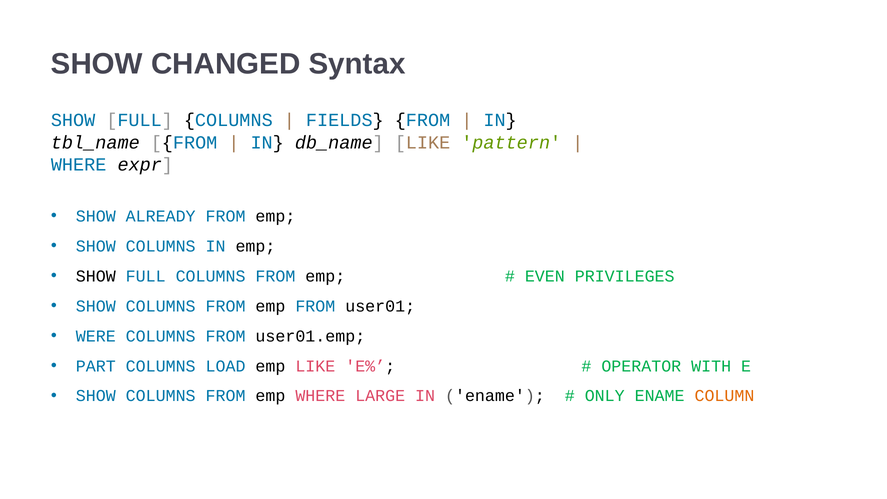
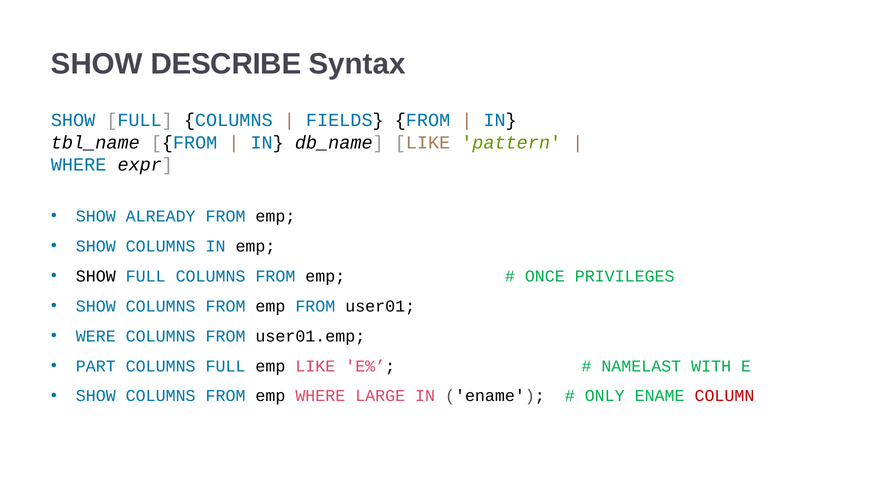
CHANGED: CHANGED -> DESCRIBE (226, 64)
EVEN: EVEN -> ONCE (545, 276)
COLUMNS LOAD: LOAD -> FULL (226, 366)
OPERATOR: OPERATOR -> NAMELAST (641, 366)
COLUMN colour: orange -> red (724, 396)
